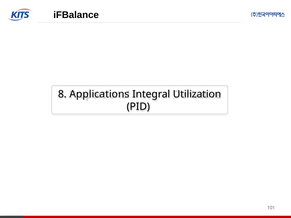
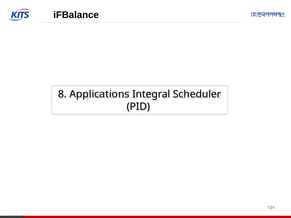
Utilization: Utilization -> Scheduler (197, 94)
